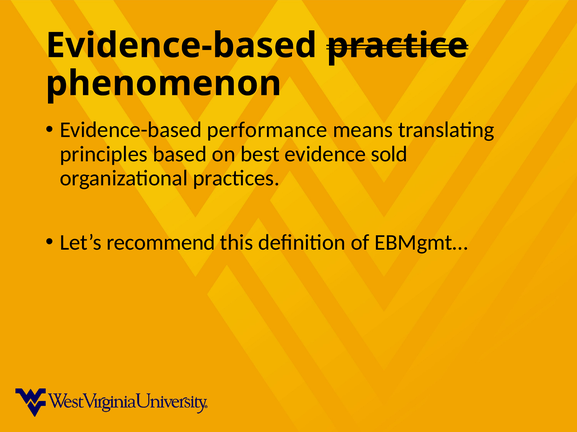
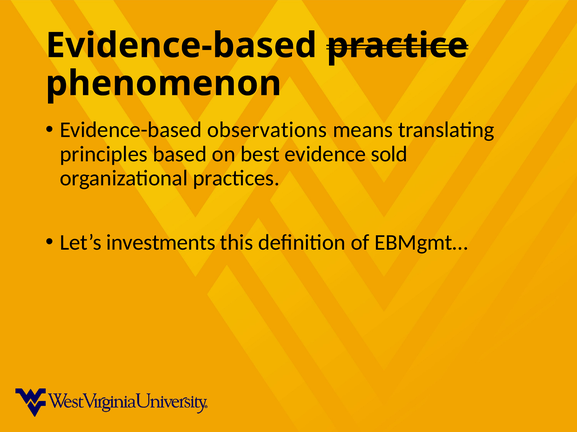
performance: performance -> observations (267, 130)
recommend: recommend -> investments (161, 243)
